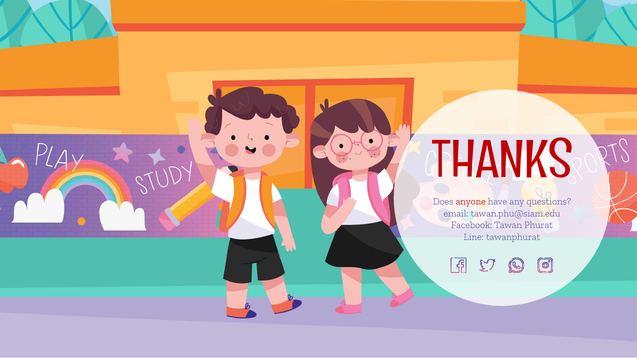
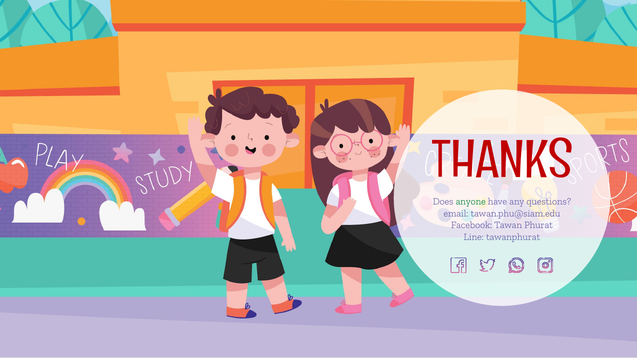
anyone colour: red -> green (471, 202)
